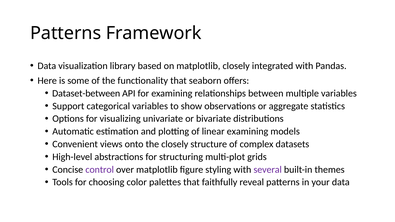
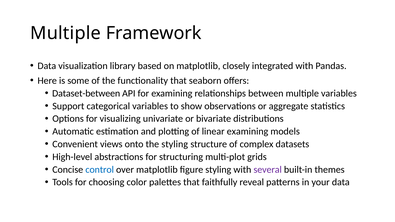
Patterns: Patterns -> Multiple (66, 33)
the closely: closely -> styling (175, 144)
control colour: purple -> blue (100, 170)
